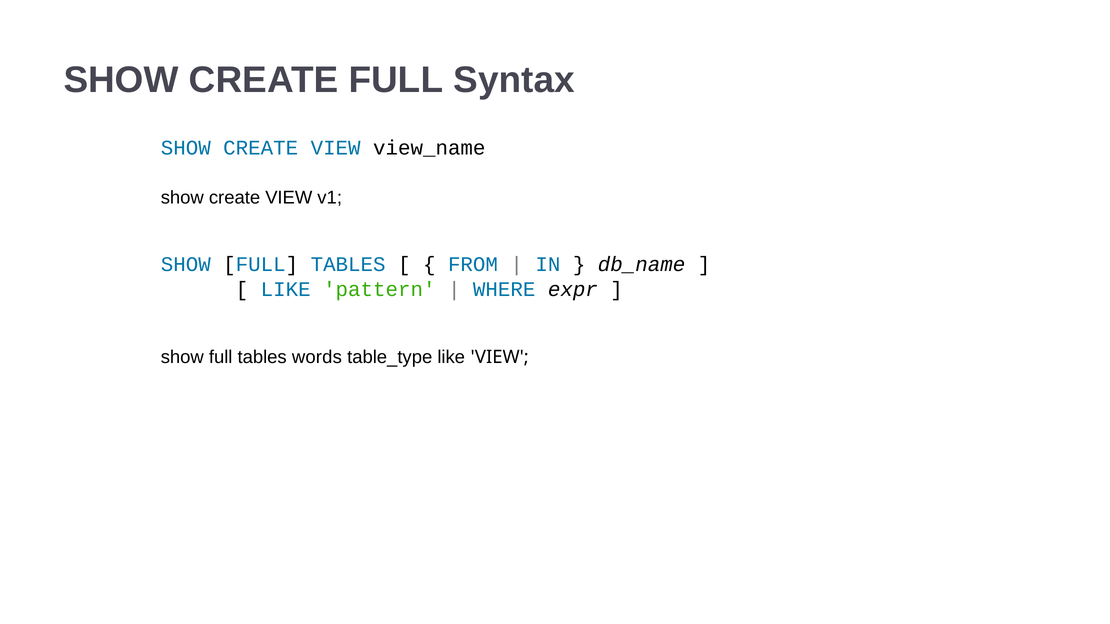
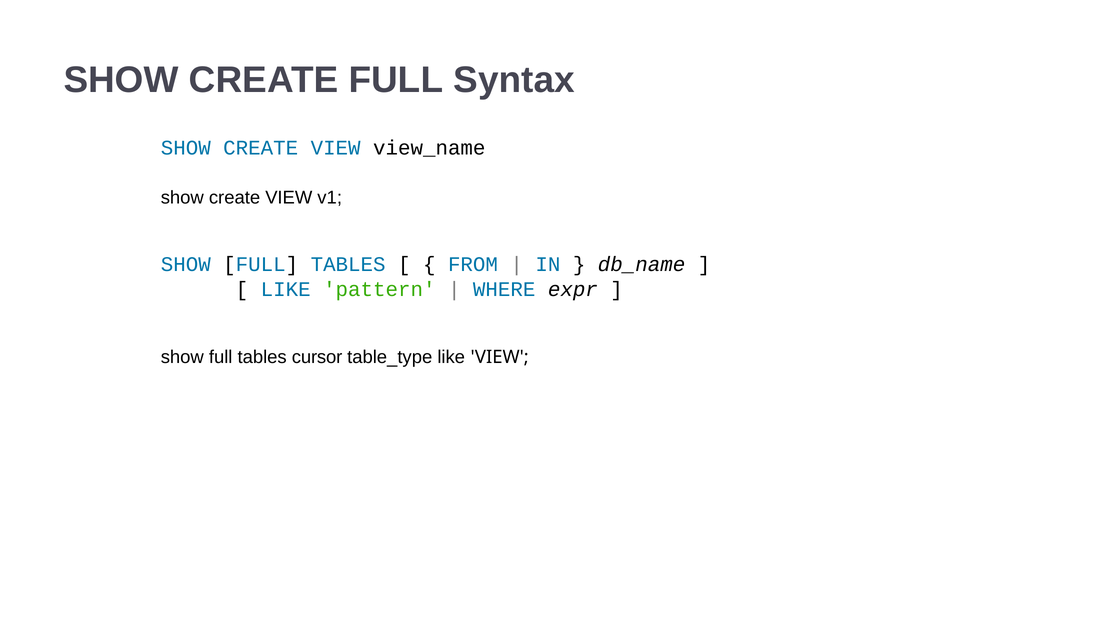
words: words -> cursor (317, 357)
